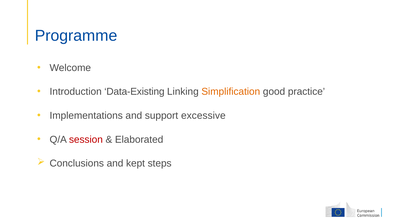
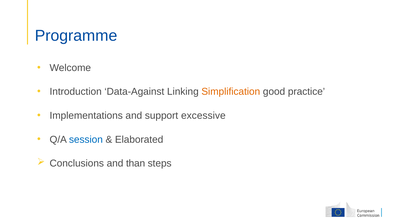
Data-Existing: Data-Existing -> Data-Against (134, 92)
session colour: red -> blue (86, 140)
kept: kept -> than (136, 164)
